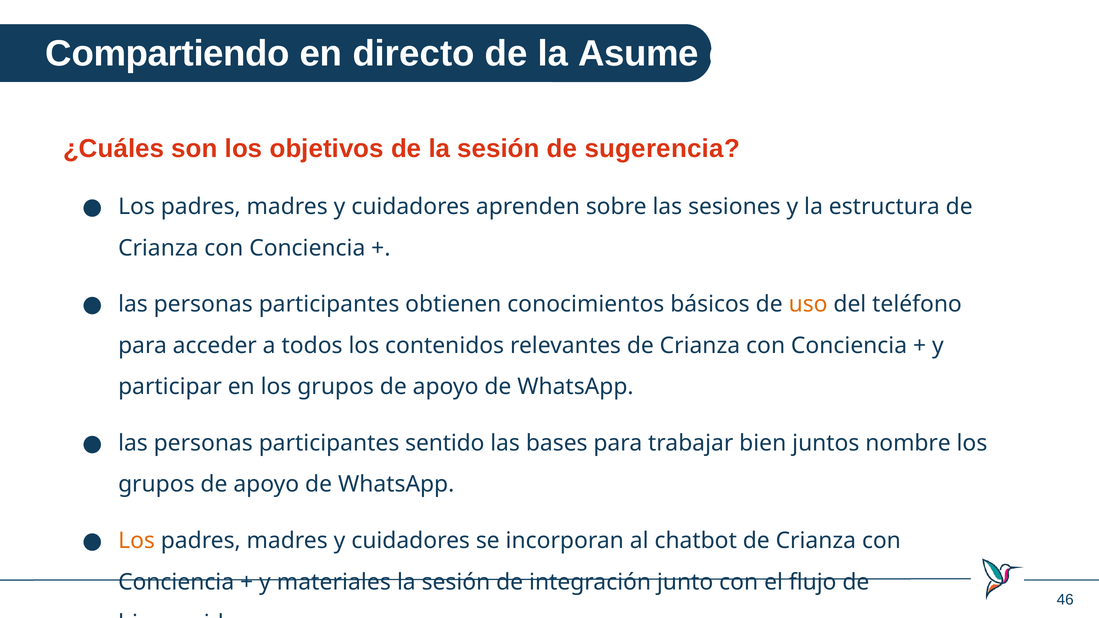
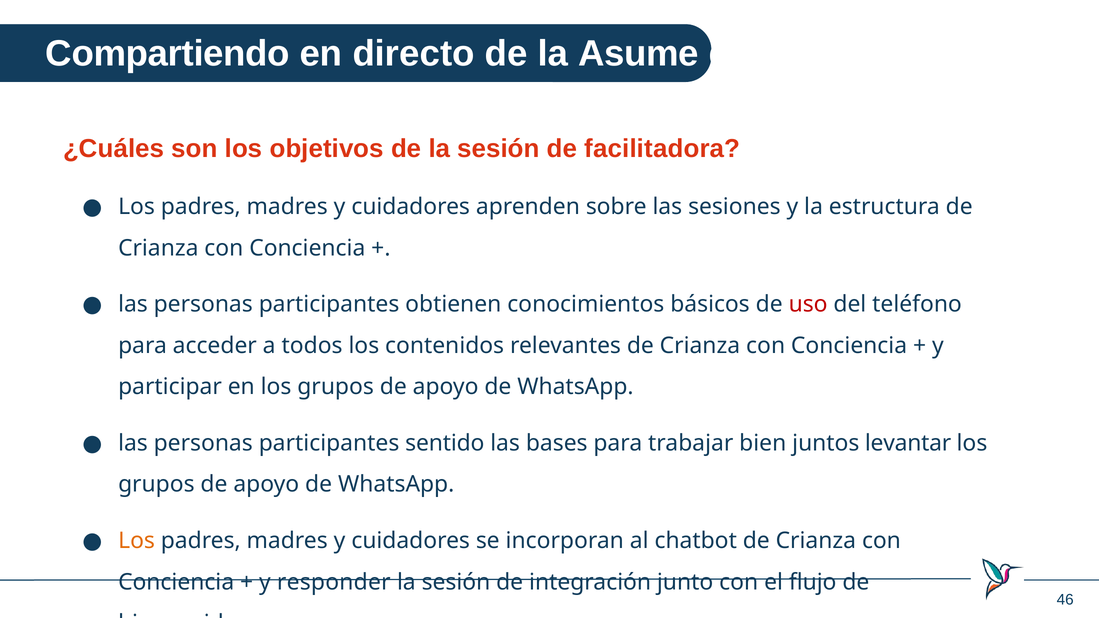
sugerencia: sugerencia -> facilitadora (662, 149)
uso colour: orange -> red (808, 305)
nombre: nombre -> levantar (908, 443)
materiales: materiales -> responder (334, 582)
